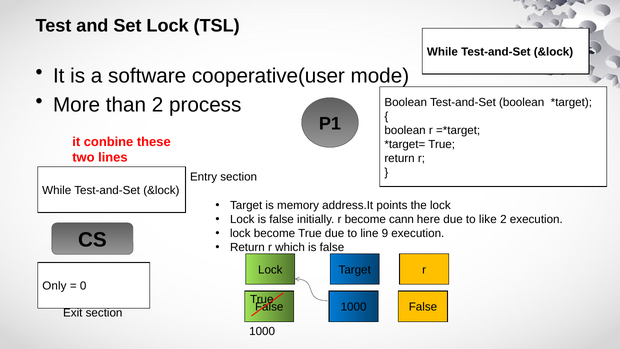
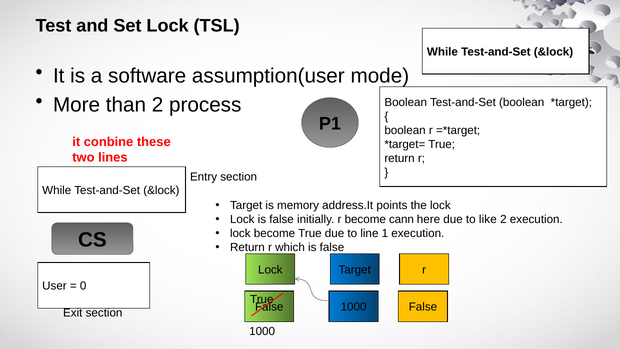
cooperative(user: cooperative(user -> assumption(user (268, 76)
9: 9 -> 1 (385, 233)
Only: Only -> User (54, 286)
